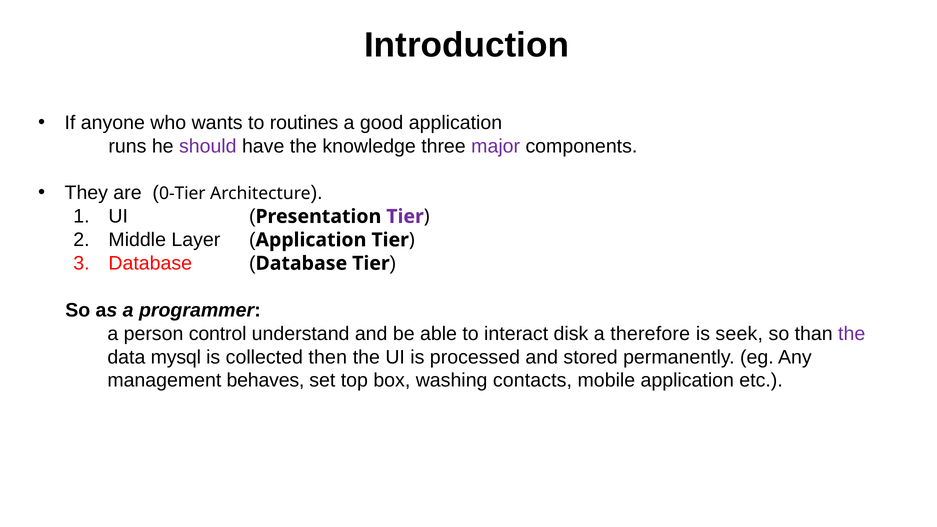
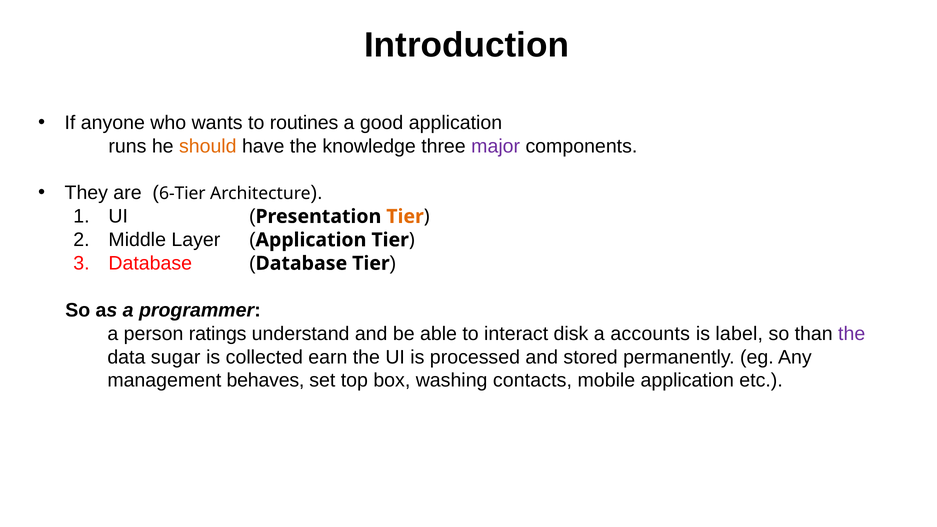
should colour: purple -> orange (208, 146)
0-Tier: 0-Tier -> 6-Tier (182, 194)
Tier colour: purple -> orange (405, 216)
control: control -> ratings (218, 334)
therefore: therefore -> accounts (650, 334)
seek: seek -> label (739, 334)
mysql: mysql -> sugar (176, 357)
then: then -> earn (328, 357)
